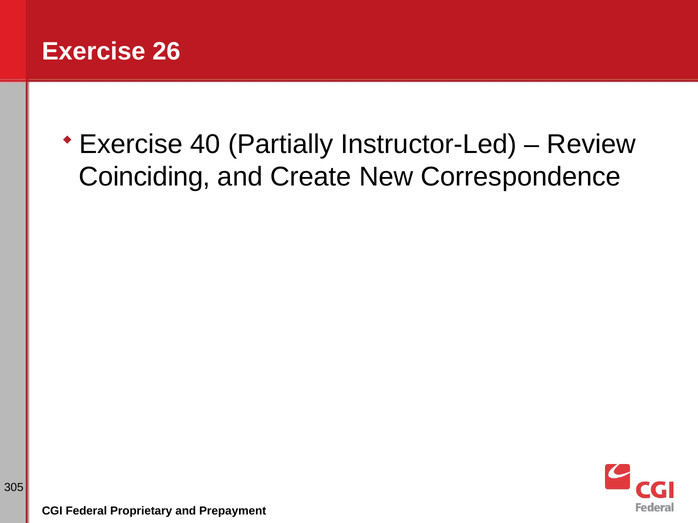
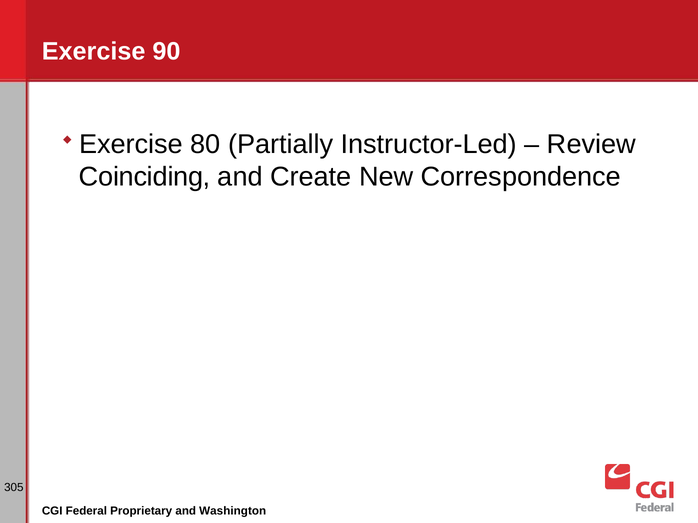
26: 26 -> 90 (166, 51)
40: 40 -> 80 (206, 144)
Prepayment: Prepayment -> Washington (233, 512)
